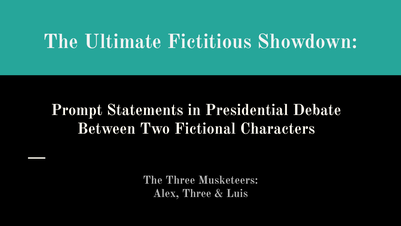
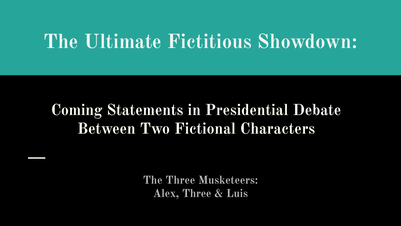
Prompt: Prompt -> Coming (77, 110)
